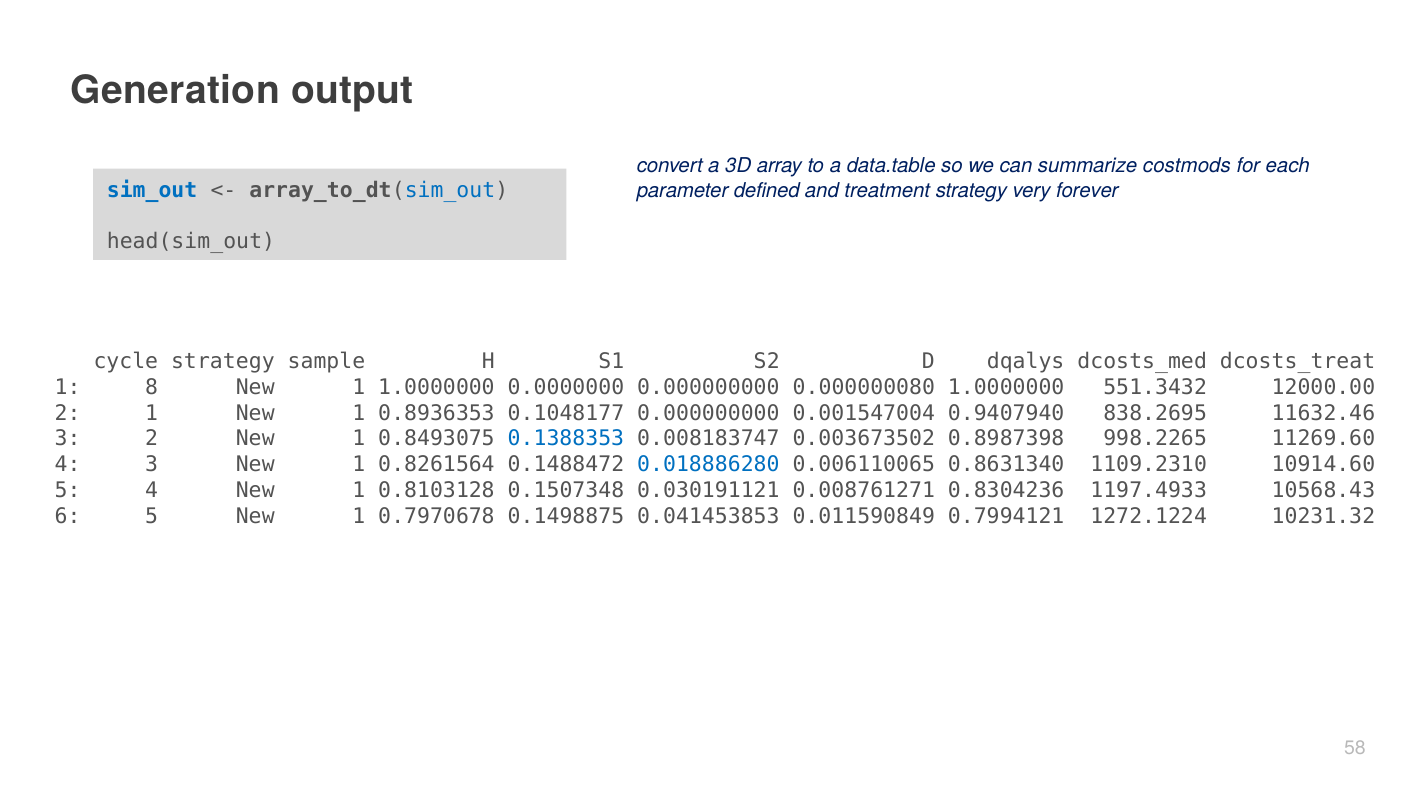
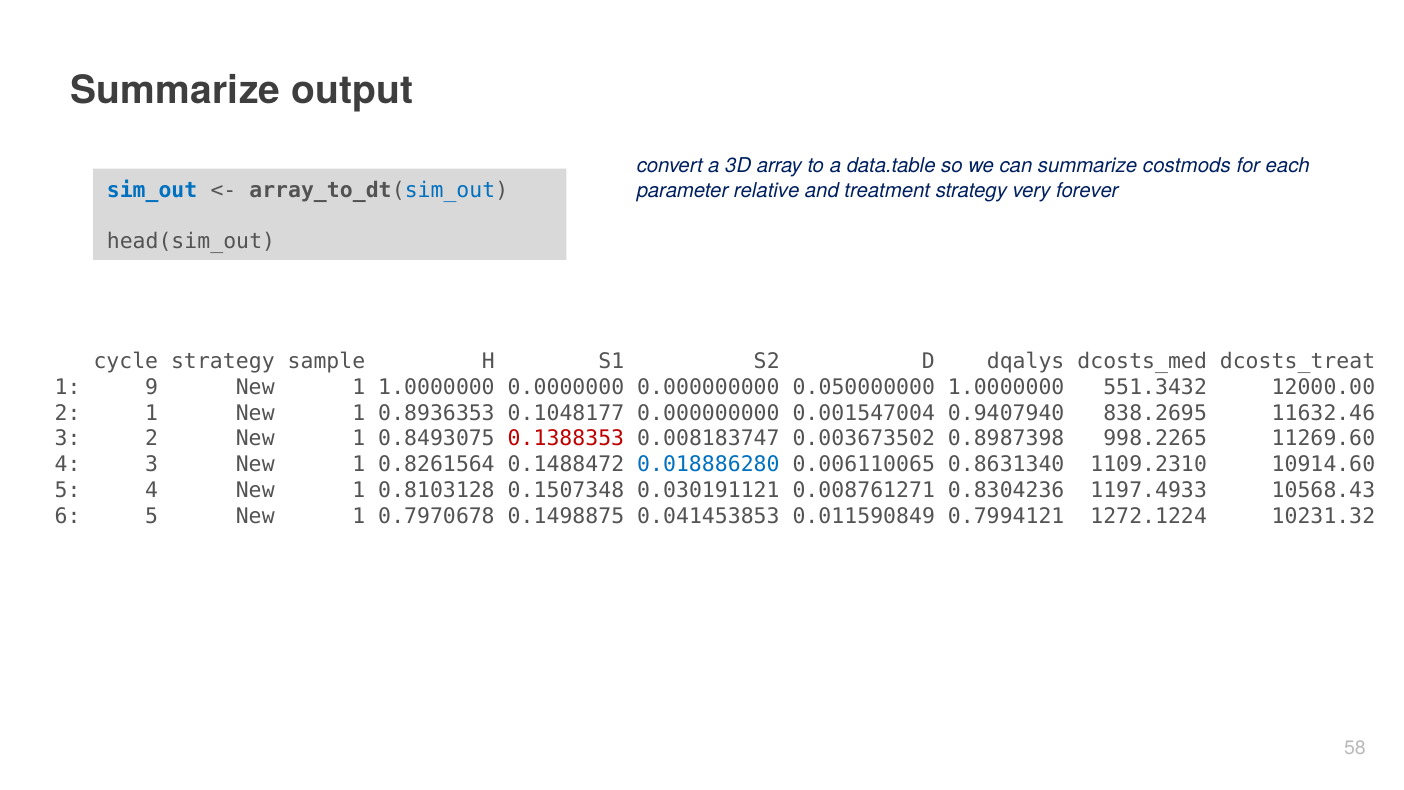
Generation: Generation -> Summarize (175, 90)
defined: defined -> relative (767, 191)
8: 8 -> 9 (152, 387)
0.000000080: 0.000000080 -> 0.050000000 (864, 387)
0.1388353 colour: blue -> red (566, 439)
